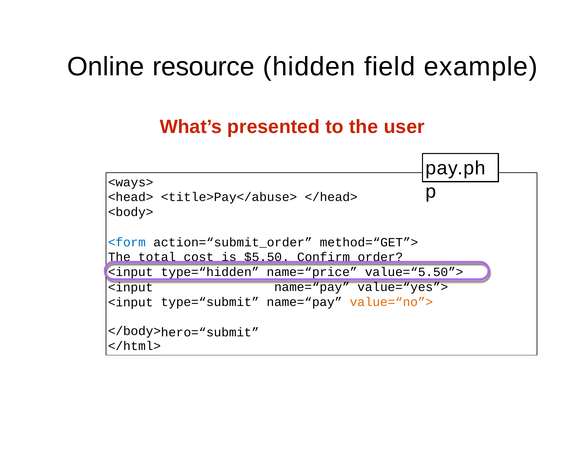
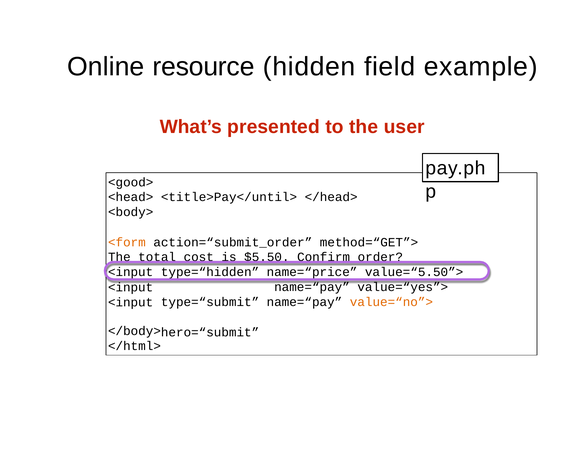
<ways>: <ways> -> <good> (131, 182)
<title>Pay</abuse>: <title>Pay</abuse> -> <title>Pay</until> (229, 197)
<form colour: blue -> orange (127, 242)
